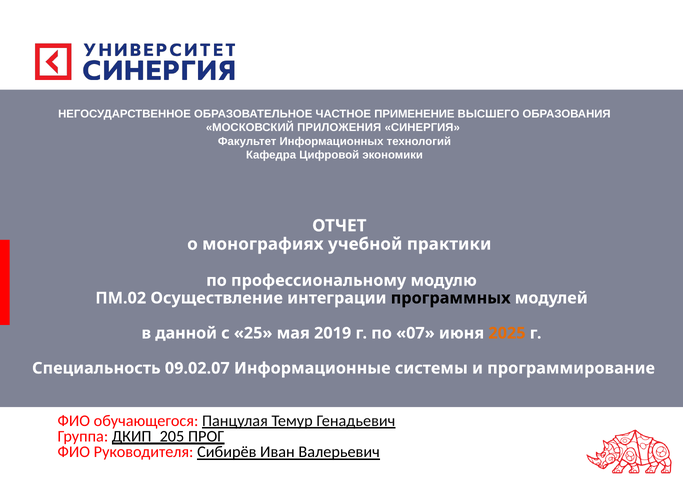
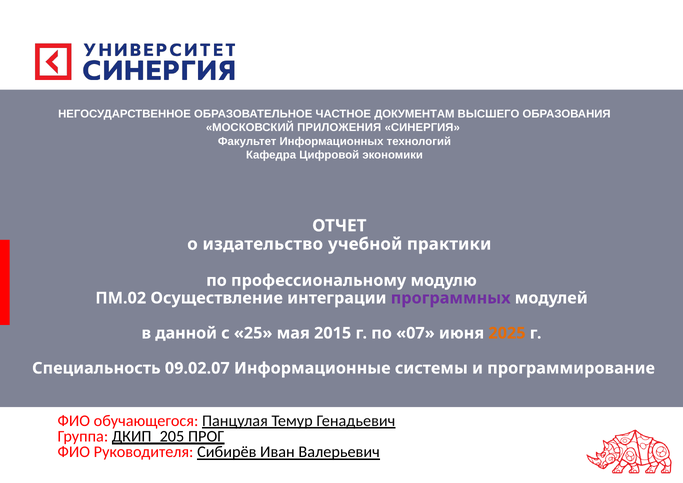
ПРИМЕНЕНИЕ: ПРИМЕНЕНИЕ -> ДОКУМЕНТАМ (414, 114)
монографиях: монографиях -> издательство (263, 244)
программных colour: black -> purple (451, 298)
2019: 2019 -> 2015 (333, 333)
